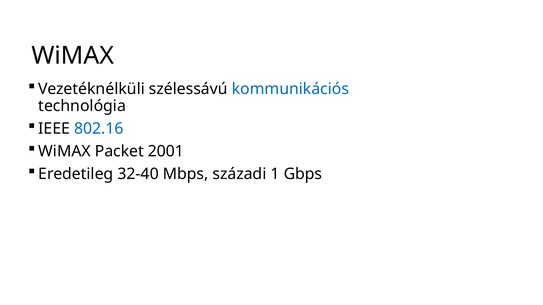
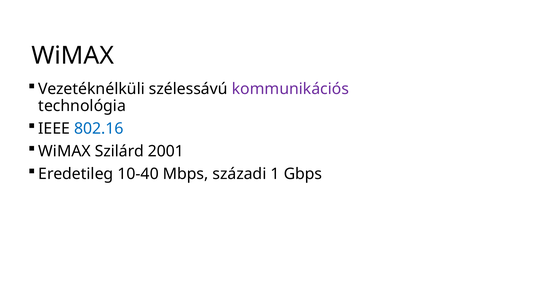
kommunikációs colour: blue -> purple (290, 89)
Packet: Packet -> Szilárd (119, 152)
32-40: 32-40 -> 10-40 (138, 174)
